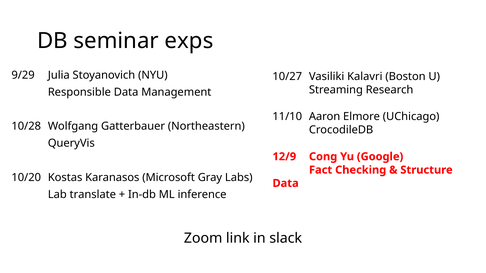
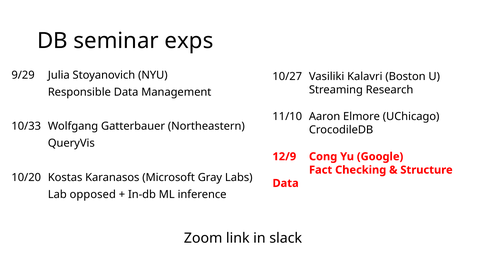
10/28: 10/28 -> 10/33 (26, 126)
translate: translate -> opposed (93, 195)
